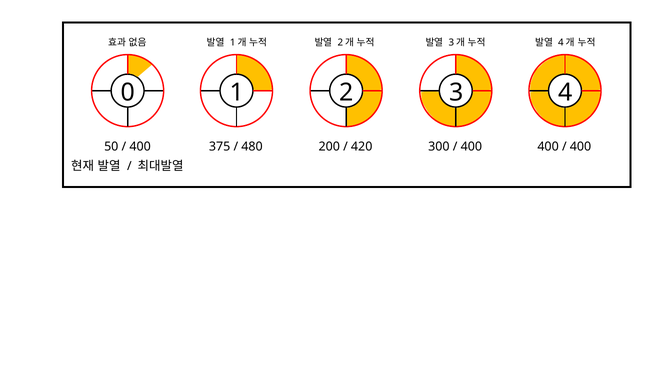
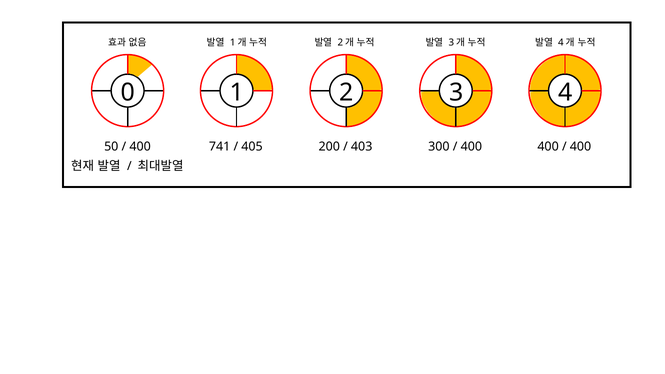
375: 375 -> 741 (220, 147)
480: 480 -> 405 (252, 147)
420: 420 -> 403 (362, 147)
